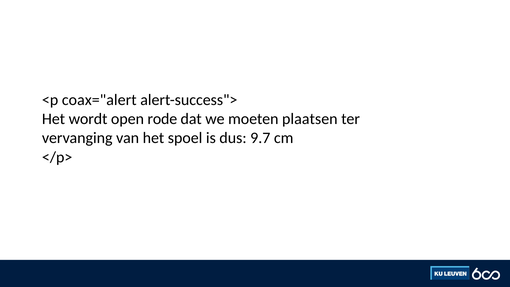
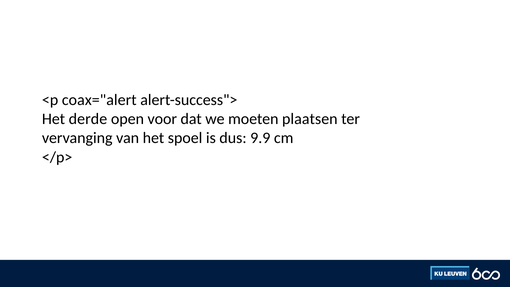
wordt: wordt -> derde (88, 119)
rode: rode -> voor (162, 119)
9.7: 9.7 -> 9.9 (260, 138)
